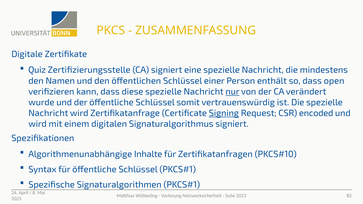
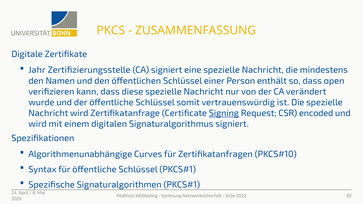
Quiz: Quiz -> Jahr (37, 70)
nur underline: present -> none (232, 92)
Inhalte: Inhalte -> Curves (148, 154)
